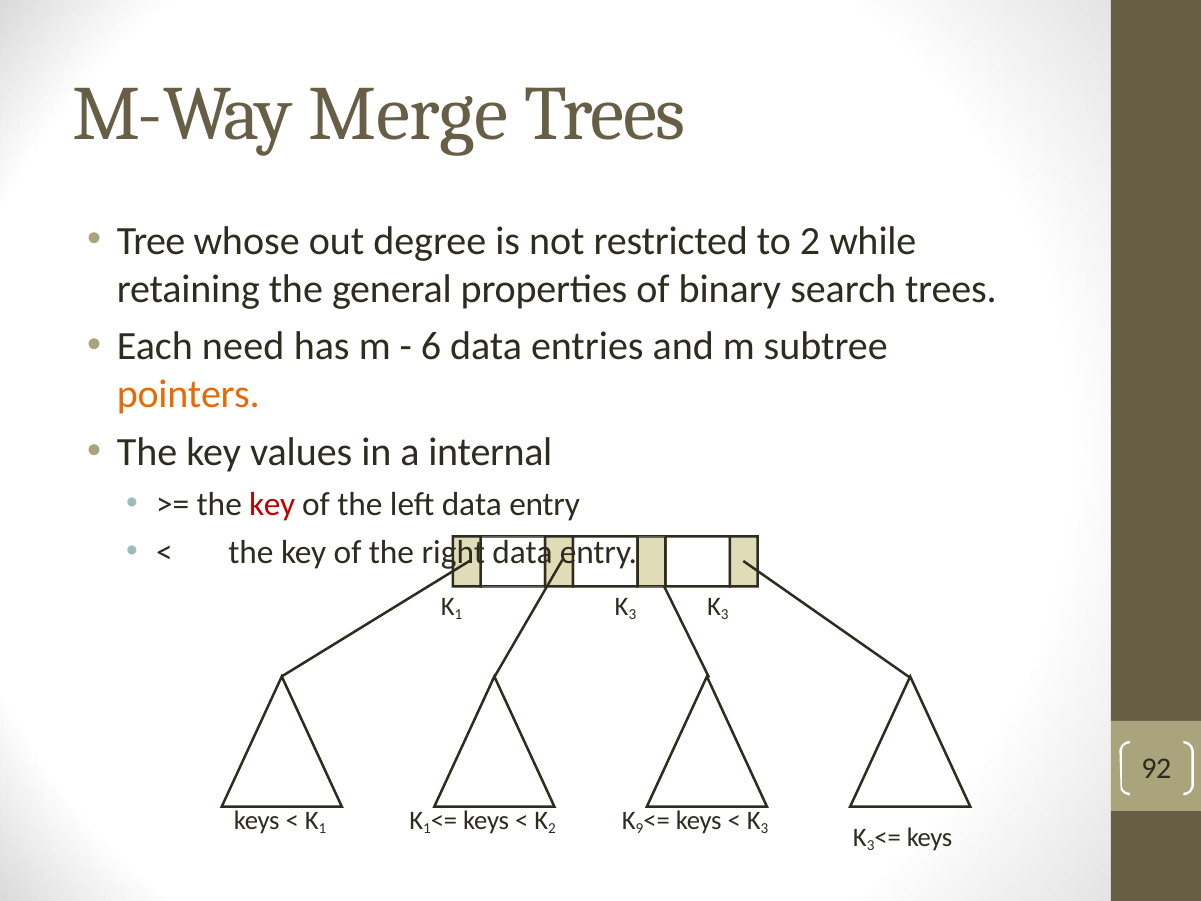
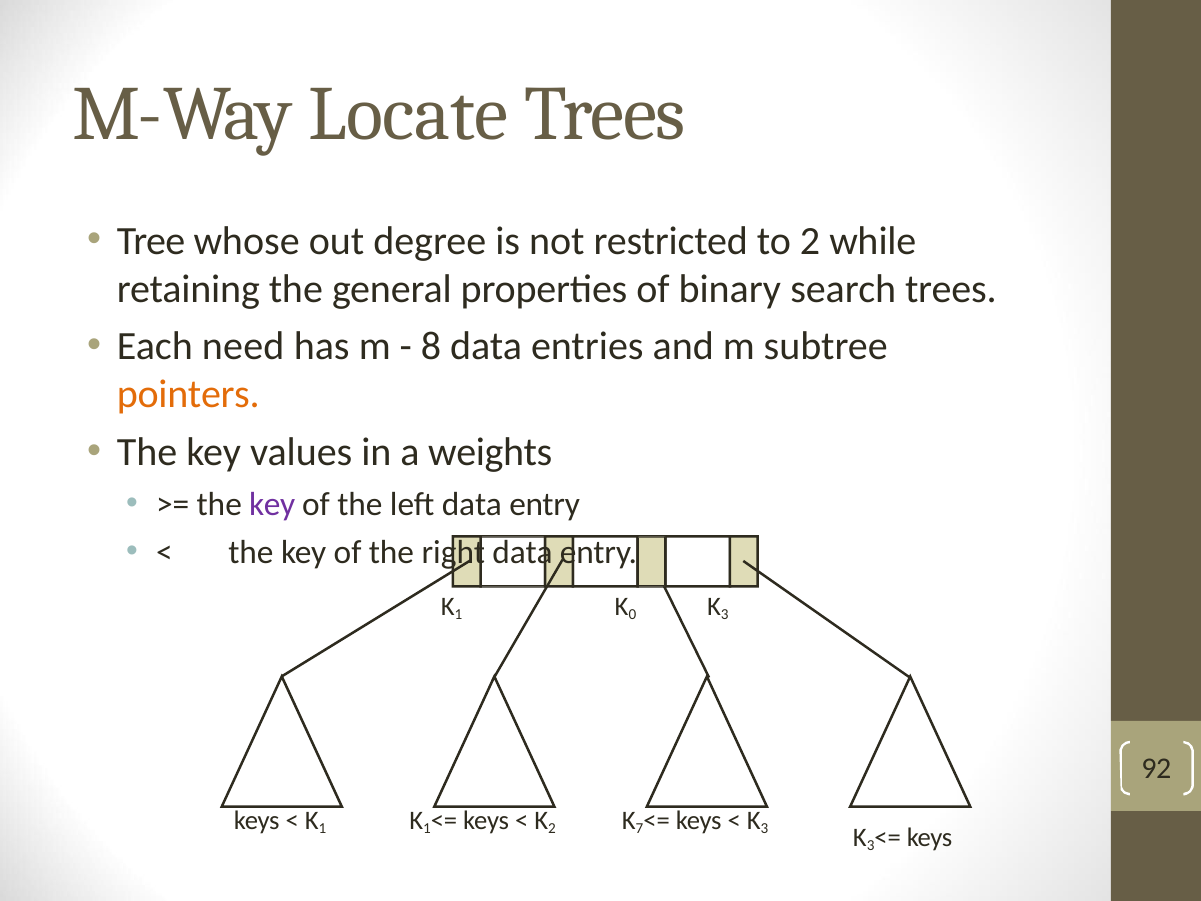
Merge: Merge -> Locate (409, 114)
6: 6 -> 8 (431, 346)
internal: internal -> weights (490, 452)
key colour: red -> purple (272, 504)
3: 3 -> 0 (632, 615)
9: 9 -> 7 (640, 828)
